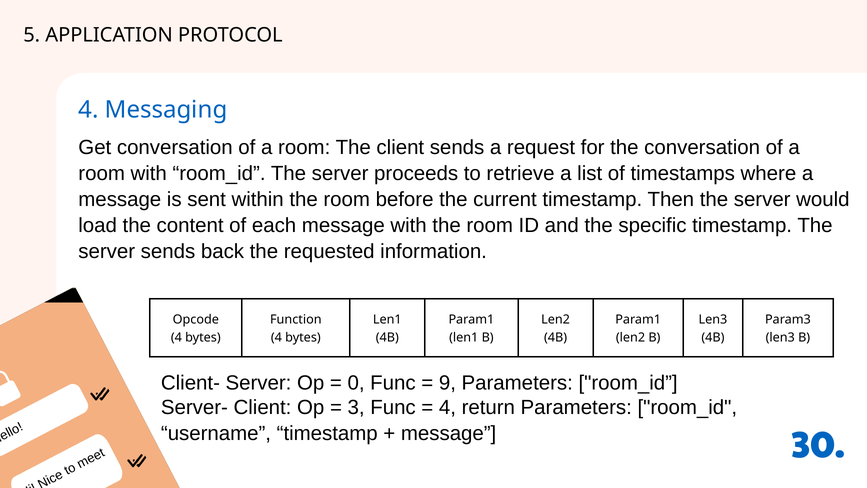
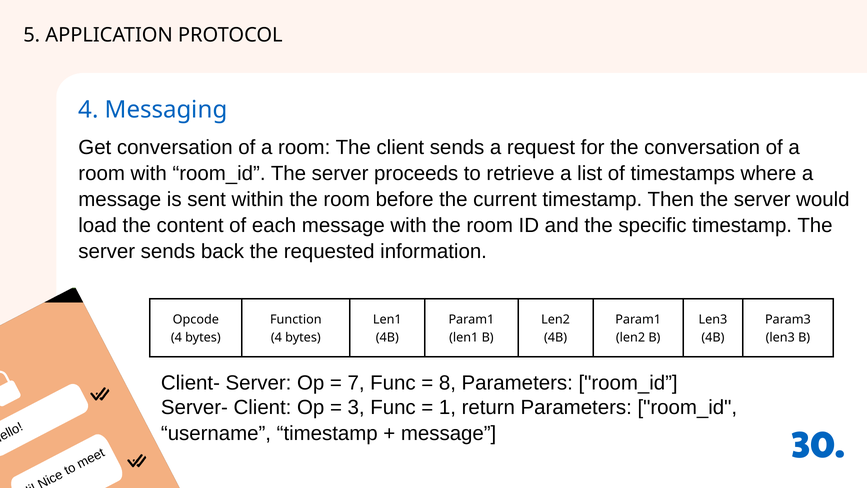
0: 0 -> 7 (356, 383)
9: 9 -> 8 (447, 383)
4: 4 -> 1 (447, 407)
